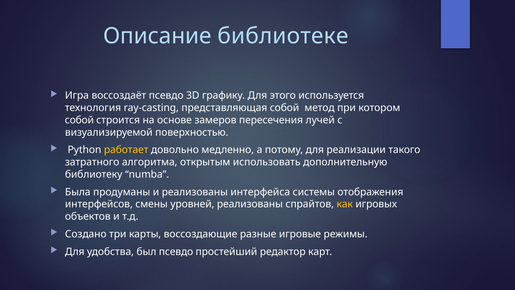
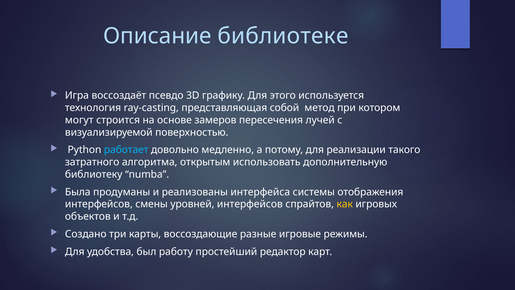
собой: собой -> могут (79, 120)
работает colour: yellow -> light blue (126, 150)
уровней реализованы: реализованы -> интерфейсов (250, 204)
был псевдо: псевдо -> работу (176, 251)
